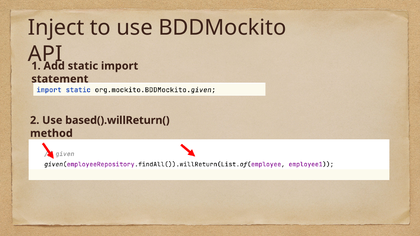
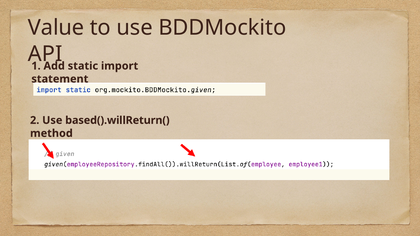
Inject: Inject -> Value (56, 28)
